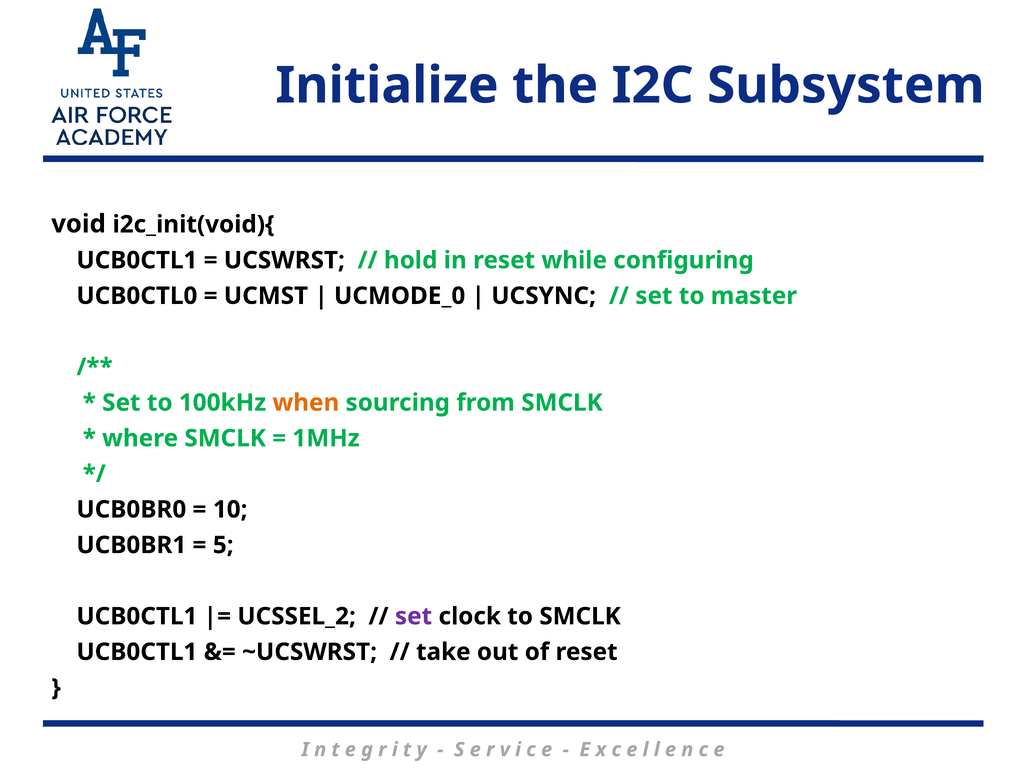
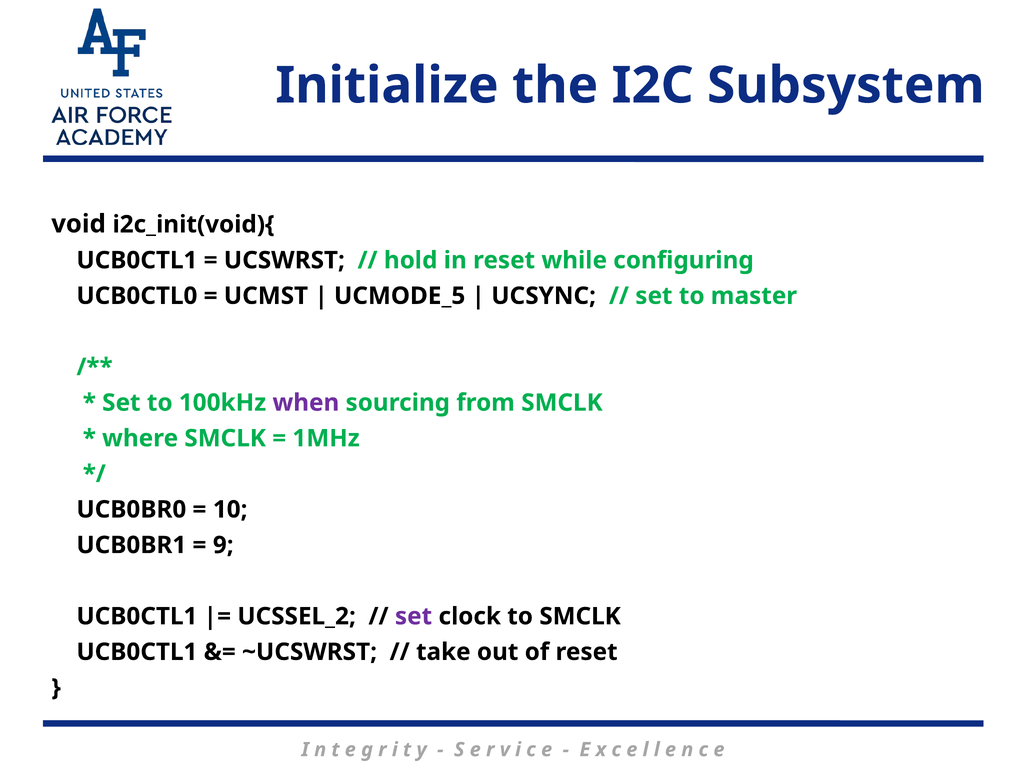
UCMODE_0: UCMODE_0 -> UCMODE_5 (400, 296)
when colour: orange -> purple (306, 403)
5: 5 -> 9 (223, 545)
